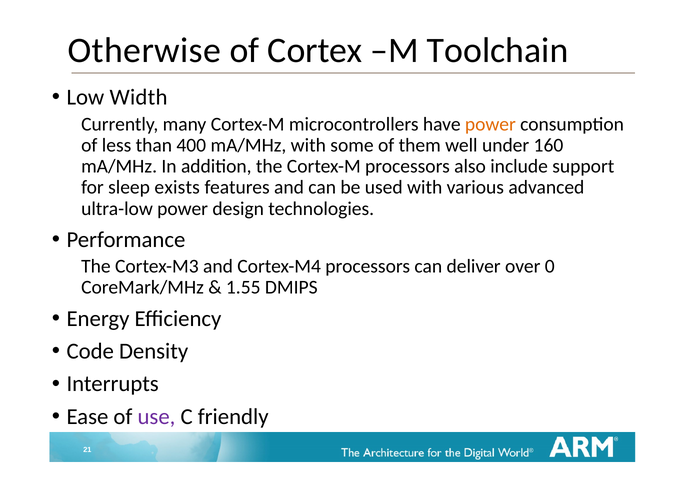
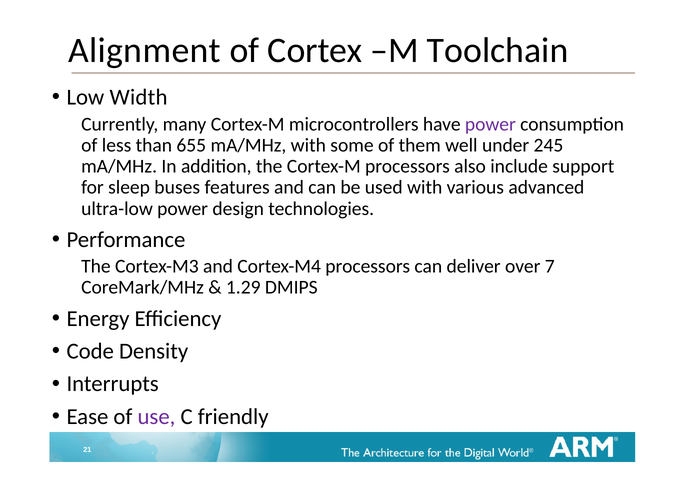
Otherwise: Otherwise -> Alignment (144, 51)
power colour: orange -> purple (490, 124)
400: 400 -> 655 (191, 145)
160: 160 -> 245 (548, 145)
exists: exists -> buses (177, 188)
0: 0 -> 7 (550, 266)
1.55: 1.55 -> 1.29 (243, 288)
